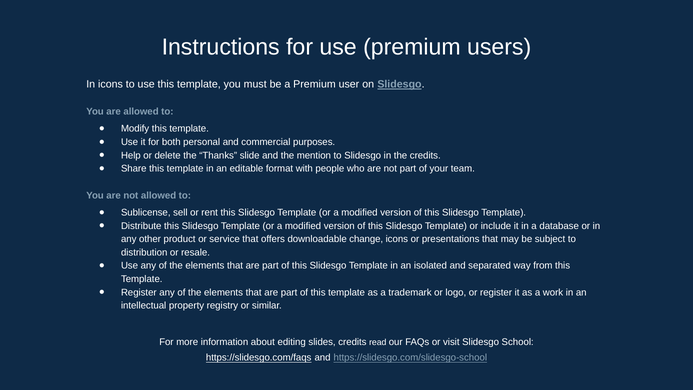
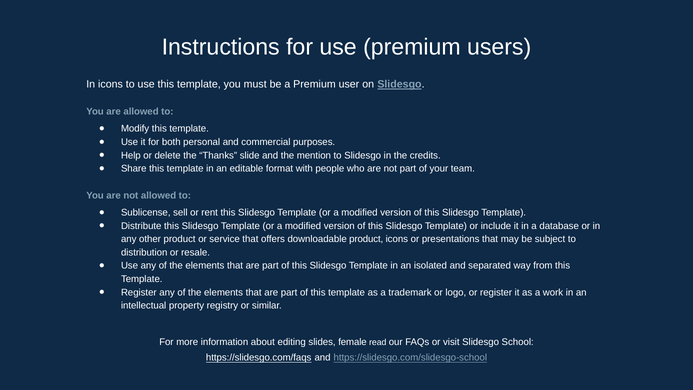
downloadable change: change -> product (366, 239)
slides credits: credits -> female (352, 342)
